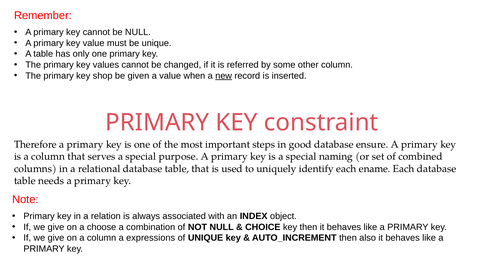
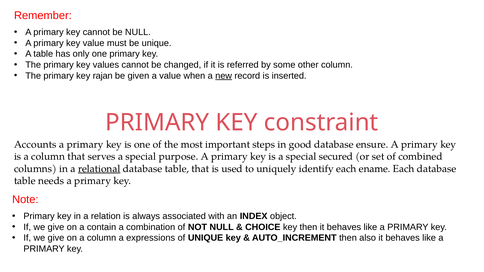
shop: shop -> rajan (103, 76)
Therefore: Therefore -> Accounts (35, 145)
naming: naming -> secured (336, 157)
relational underline: none -> present (99, 169)
choose: choose -> contain (102, 227)
